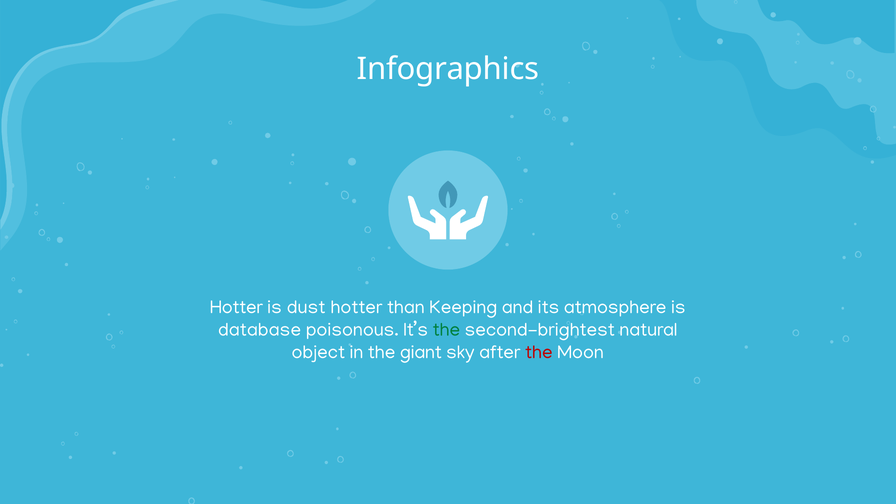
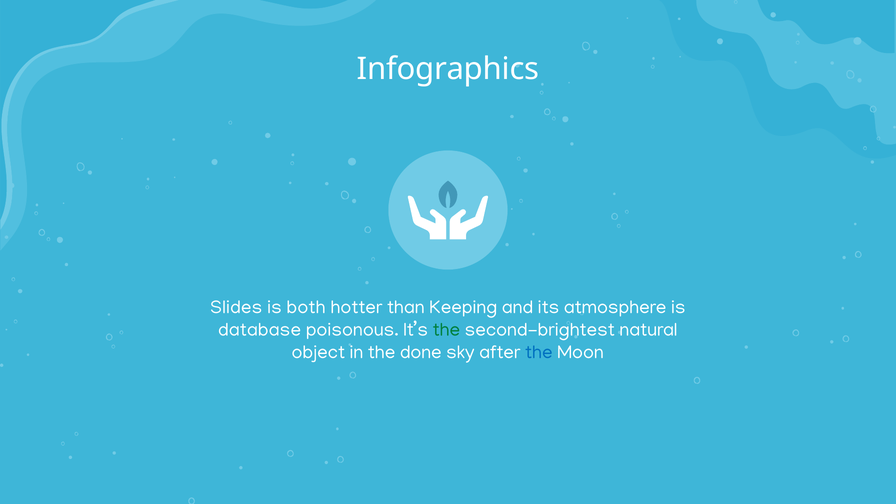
Hotter: Hotter -> Slides (236, 307)
dust: dust -> both (306, 307)
giant: giant -> done (421, 352)
the colour: red -> blue (539, 352)
